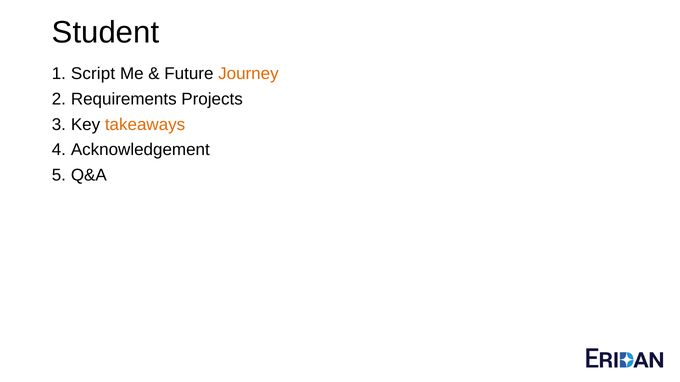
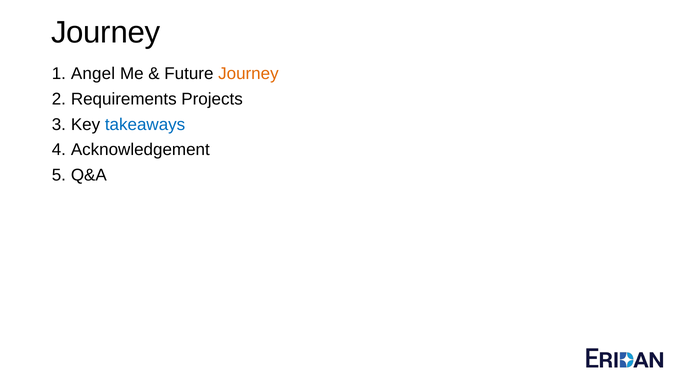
Student: Student -> Journey (106, 32)
Script: Script -> Angel (93, 74)
takeaways colour: orange -> blue (145, 125)
